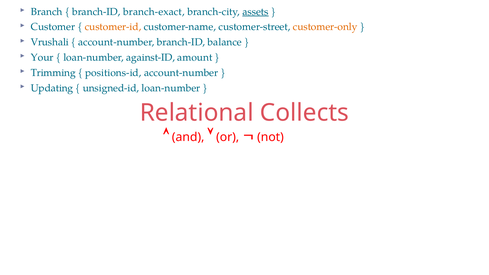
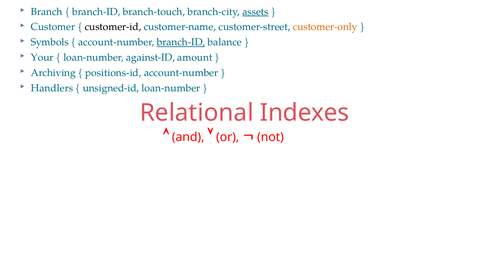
branch-exact: branch-exact -> branch-touch (154, 12)
customer-id colour: orange -> black (113, 27)
Vrushali: Vrushali -> Symbols (50, 42)
branch-ID underline: none -> present (181, 42)
Trimming: Trimming -> Archiving (53, 73)
Updating: Updating -> Handlers (52, 88)
Collects: Collects -> Indexes (305, 113)
